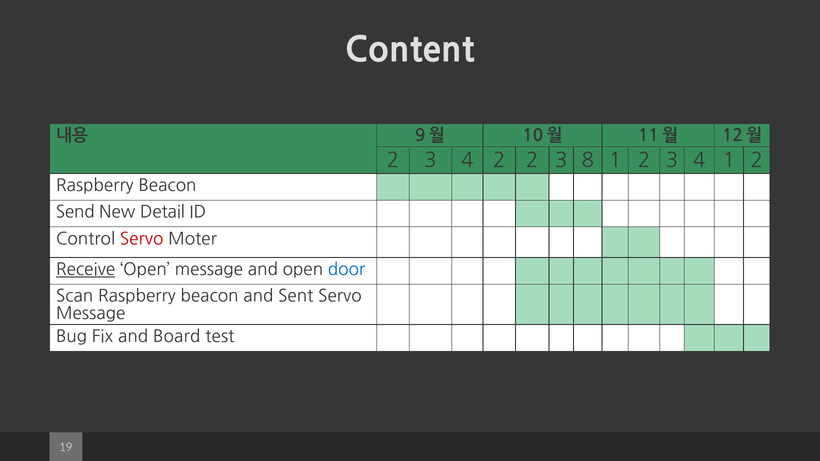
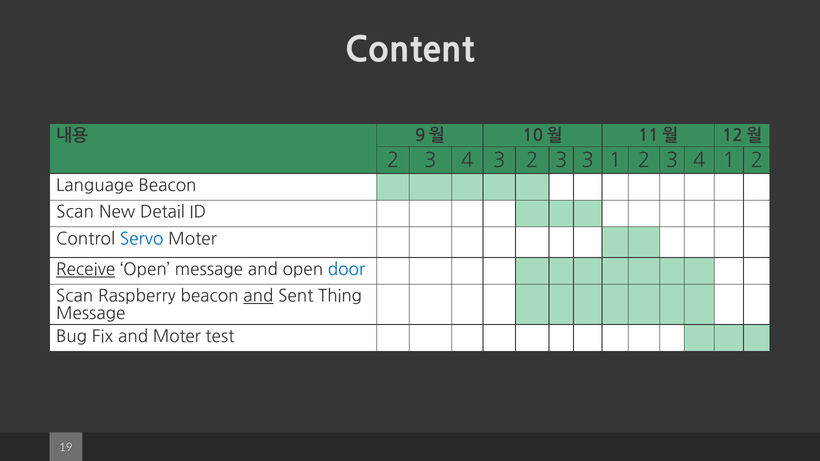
4 2: 2 -> 3 (499, 161)
3 8: 8 -> 3 (588, 161)
Raspberry: Raspberry -> Language (95, 186)
Send: Send -> Scan (75, 212)
Servo colour: red -> blue (142, 239)
and underline: none -> present (258, 296)
Sent Servo: Servo -> Thing (340, 296)
and Board: Board -> Moter (177, 337)
